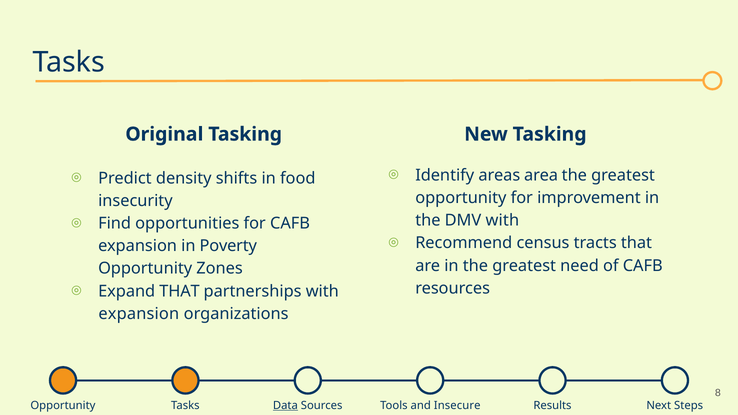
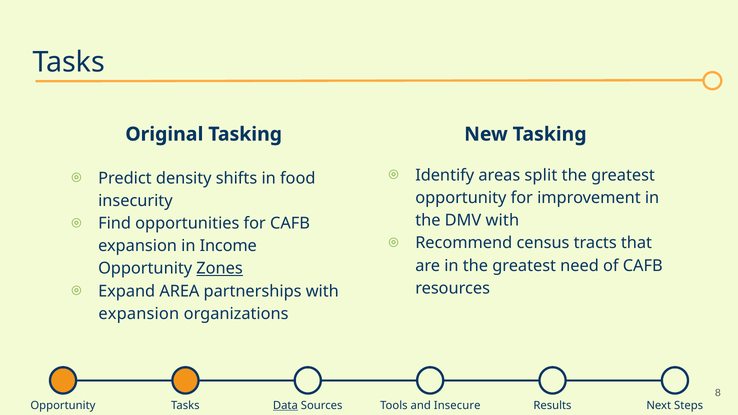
area: area -> split (541, 175)
Poverty: Poverty -> Income (228, 246)
Zones underline: none -> present (220, 269)
Expand THAT: THAT -> AREA (179, 291)
